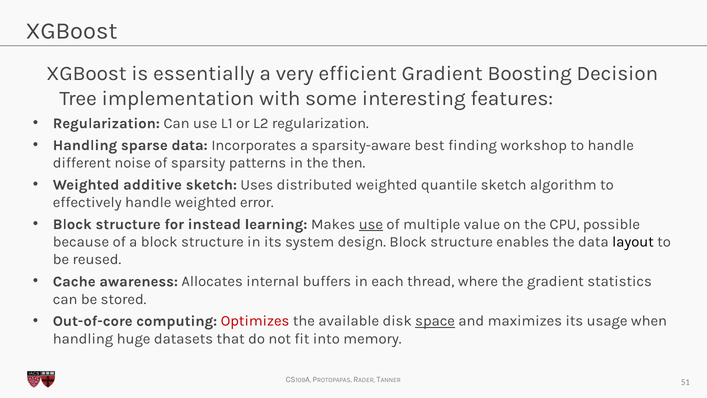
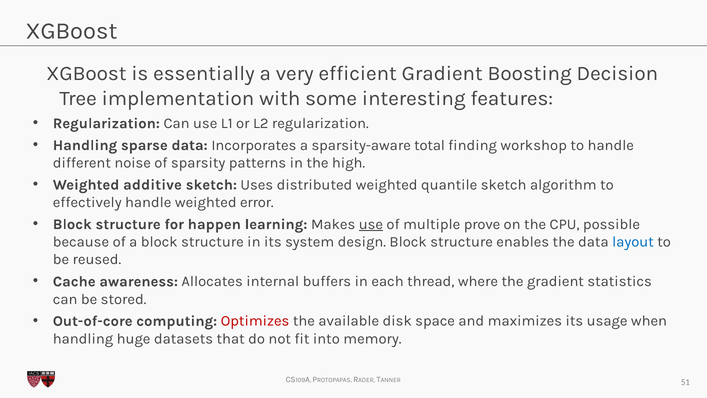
best: best -> total (430, 145)
then: then -> high (349, 163)
instead: instead -> happen (214, 224)
value: value -> prove (482, 224)
layout colour: black -> blue (633, 242)
space underline: present -> none (435, 321)
